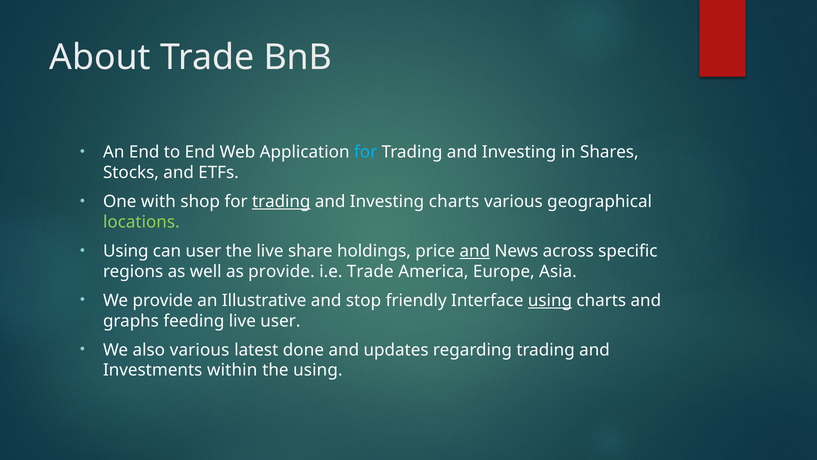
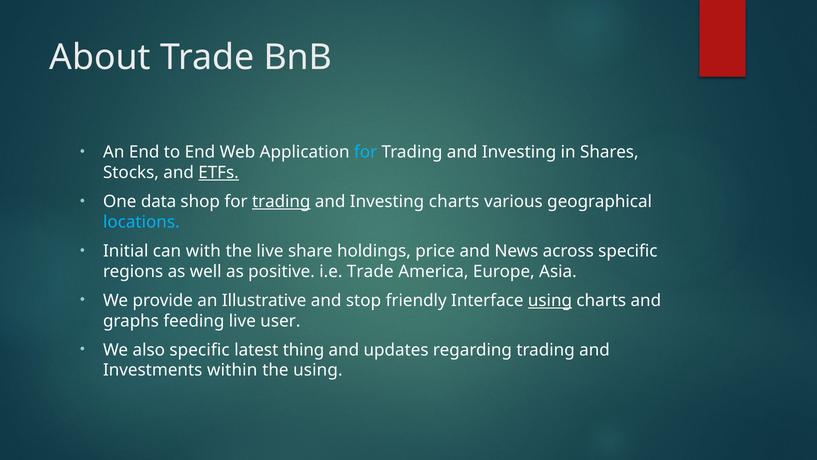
ETFs underline: none -> present (219, 172)
with: with -> data (159, 201)
locations colour: light green -> light blue (141, 222)
Using: Using -> Initial (126, 251)
can user: user -> with (203, 251)
and underline: present -> none (475, 251)
as provide: provide -> positive (282, 271)
also various: various -> specific (200, 350)
done: done -> thing (304, 350)
